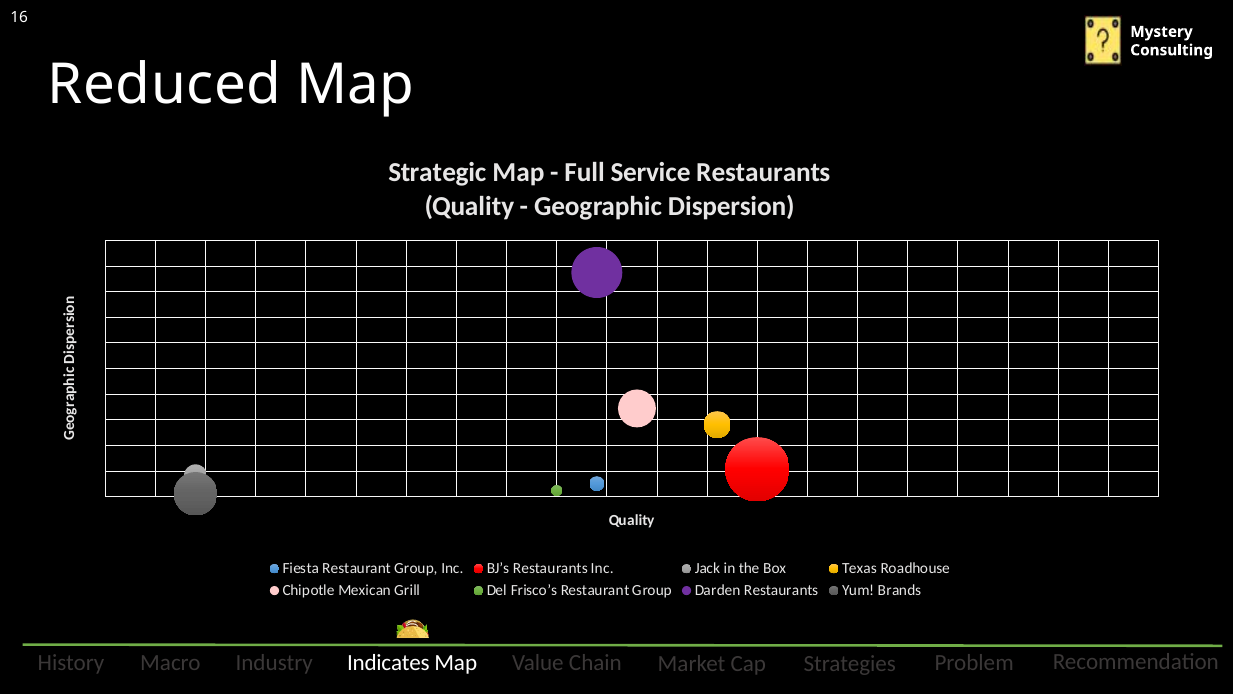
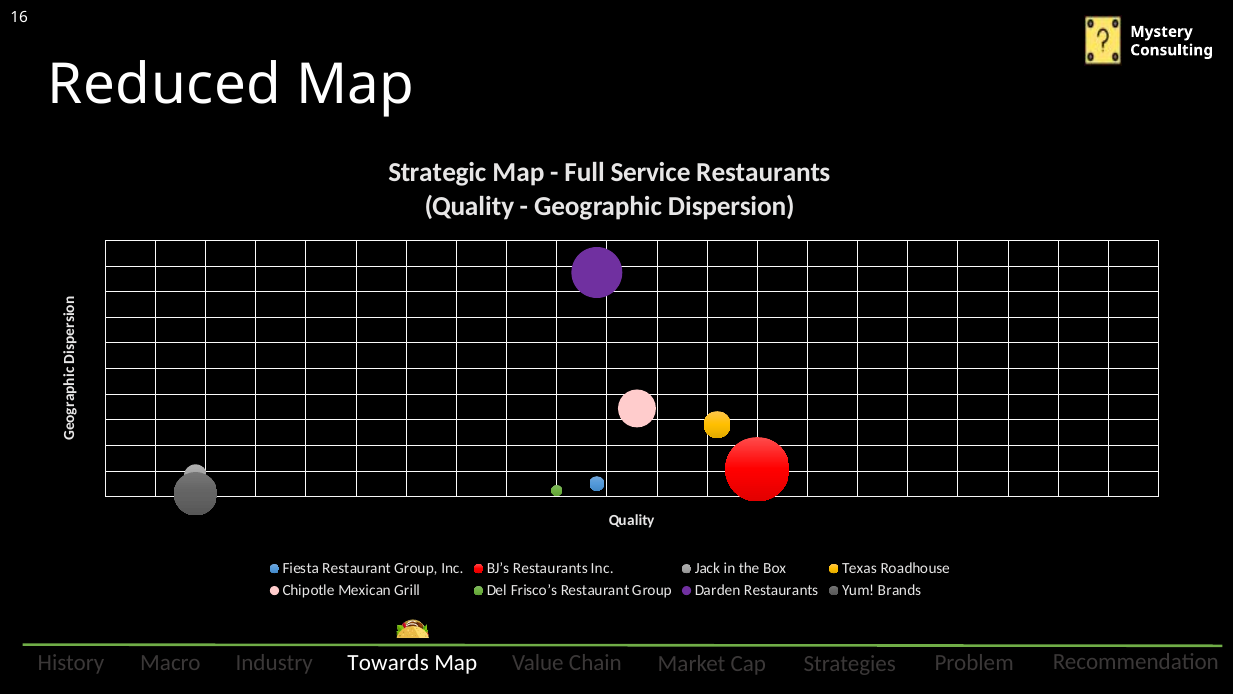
Indicates: Indicates -> Towards (388, 662)
